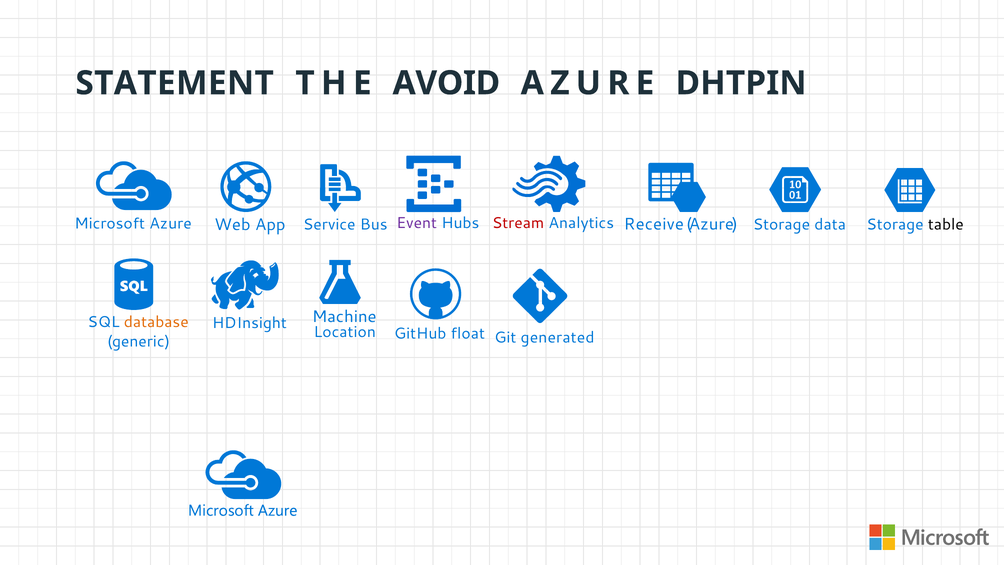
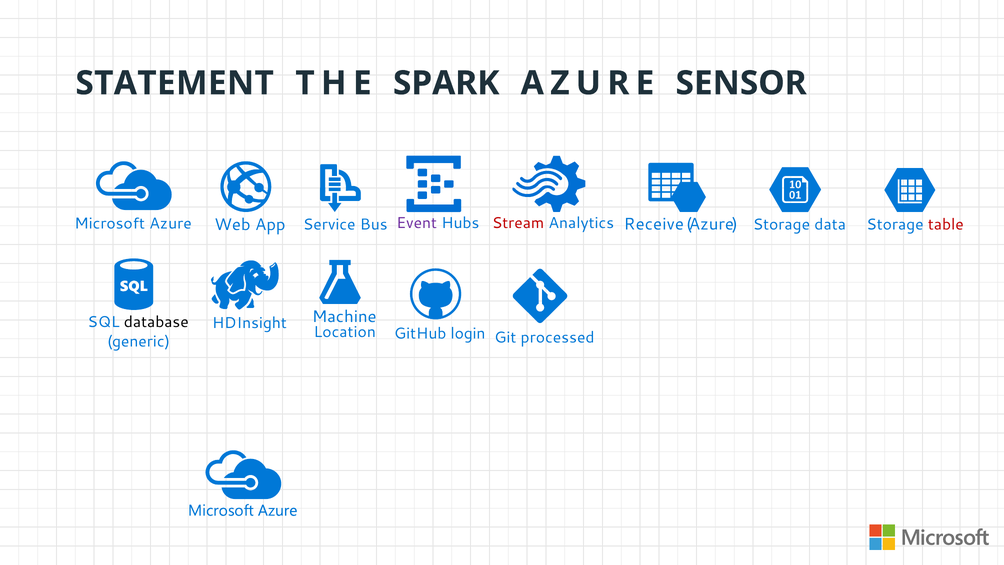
AVOID: AVOID -> SPARK (446, 83)
DHTPIN: DHTPIN -> SENSOR (741, 83)
table colour: black -> red (946, 225)
database colour: orange -> black (156, 322)
float: float -> login (468, 334)
generated: generated -> processed (558, 338)
